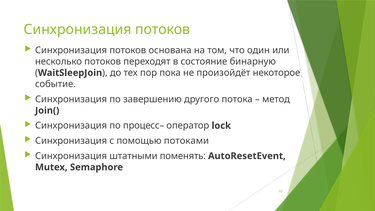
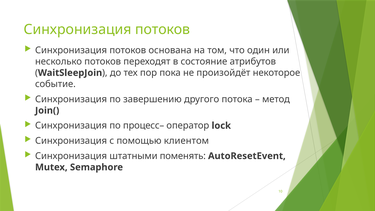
бинарную: бинарную -> атрибутов (253, 62)
потоками: потоками -> клиентом (186, 141)
